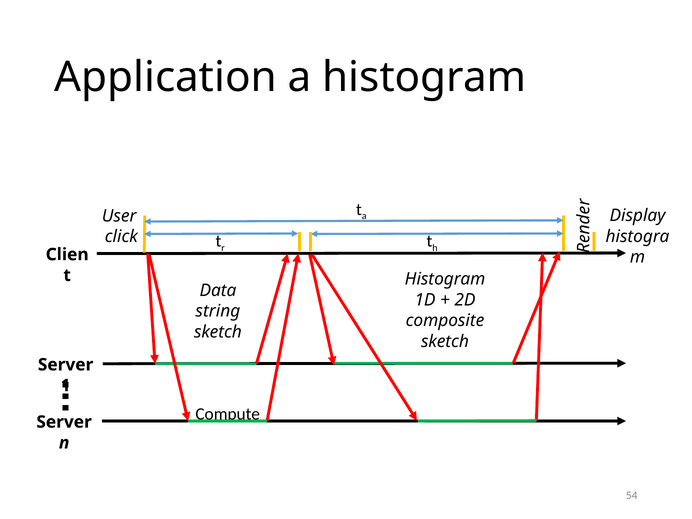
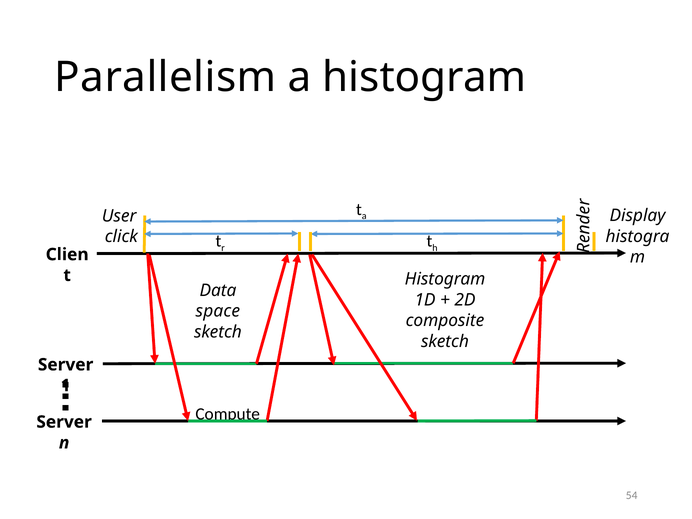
Application: Application -> Parallelism (165, 78)
string: string -> space (218, 311)
